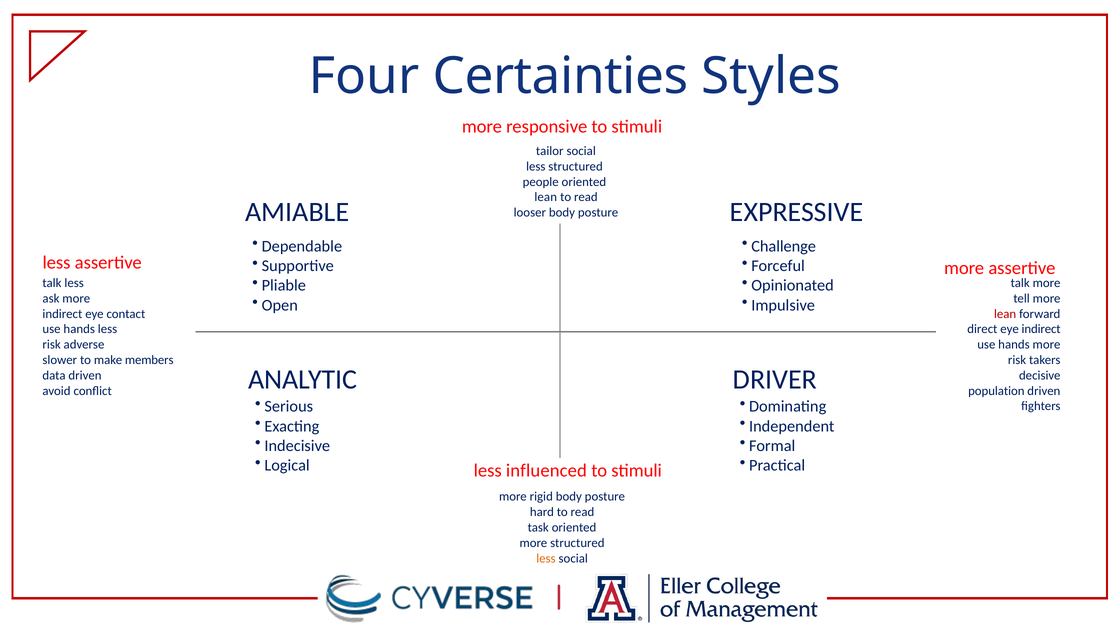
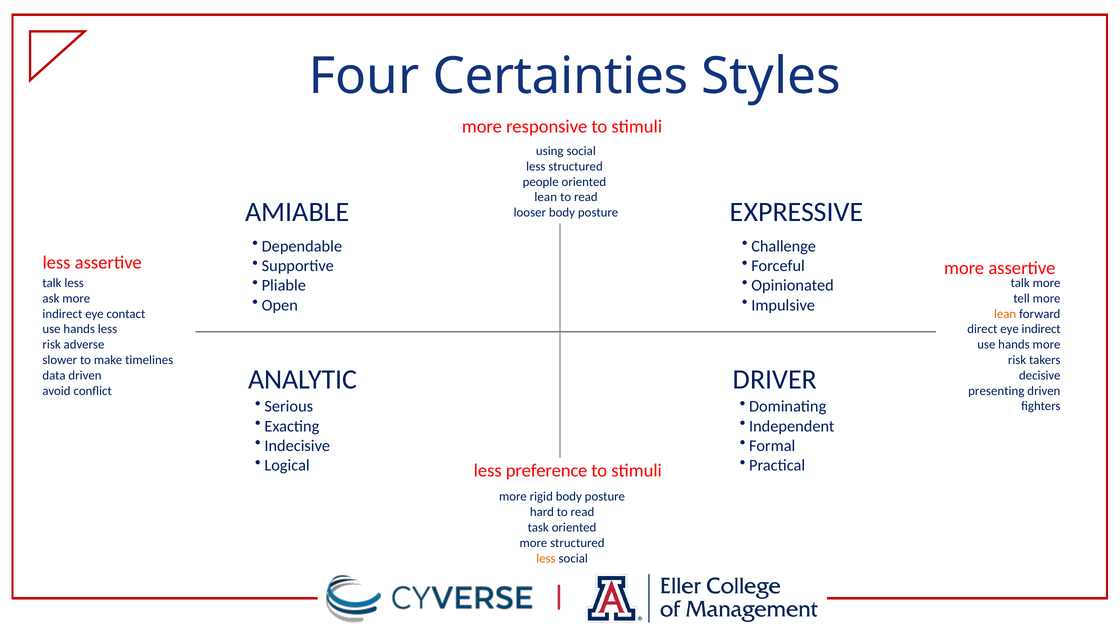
tailor: tailor -> using (550, 151)
lean colour: red -> orange (1005, 314)
members: members -> timelines (149, 360)
population: population -> presenting (996, 391)
influenced: influenced -> preference (547, 470)
